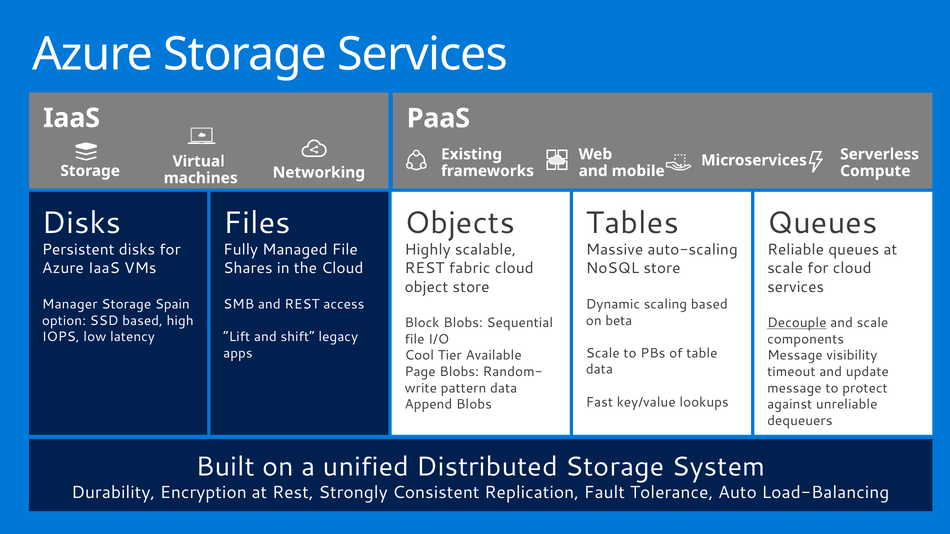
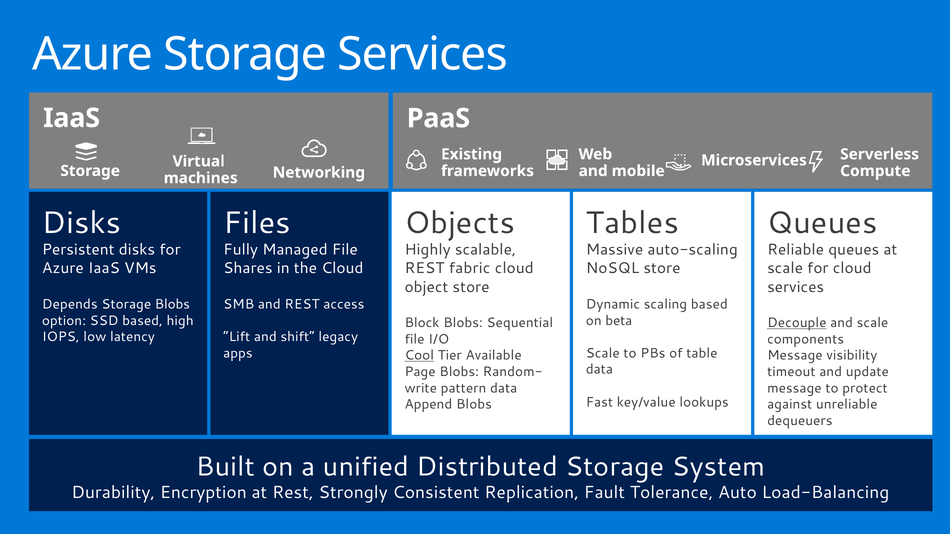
Manager: Manager -> Depends (70, 304)
Storage Spain: Spain -> Blobs (172, 304)
Cool underline: none -> present (419, 356)
